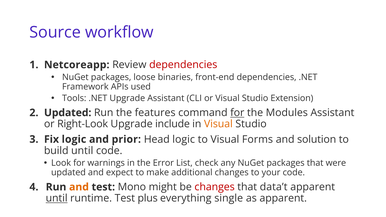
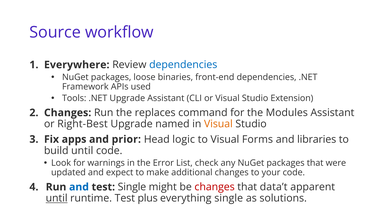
Netcoreapp: Netcoreapp -> Everywhere (77, 65)
dependencies colour: red -> blue (183, 65)
Updated: Updated -> Changes (68, 113)
features: features -> replaces (155, 113)
for underline: present -> none (237, 113)
Right-Look: Right-Look -> Right-Best (83, 124)
include: include -> named (172, 124)
Fix logic: logic -> apps (74, 139)
solution: solution -> libraries (317, 139)
and colour: orange -> blue (79, 187)
test Mono: Mono -> Single (132, 187)
as apparent: apparent -> solutions (283, 198)
